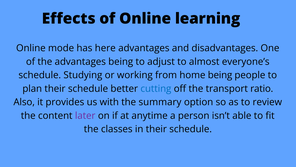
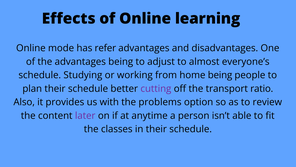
here: here -> refer (105, 48)
cutting colour: blue -> purple (156, 88)
summary: summary -> problems (160, 102)
